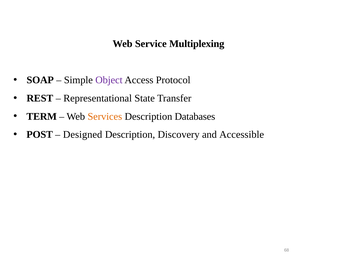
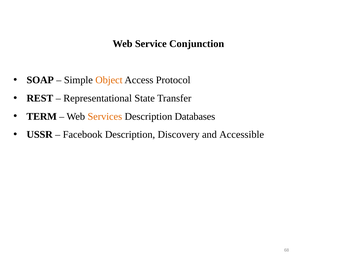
Multiplexing: Multiplexing -> Conjunction (197, 44)
Object colour: purple -> orange (109, 80)
POST: POST -> USSR (40, 135)
Designed: Designed -> Facebook (83, 135)
